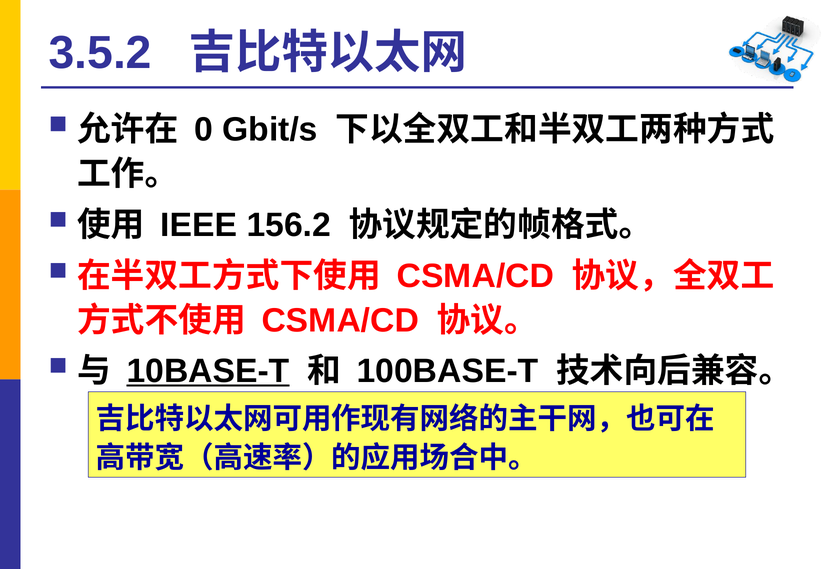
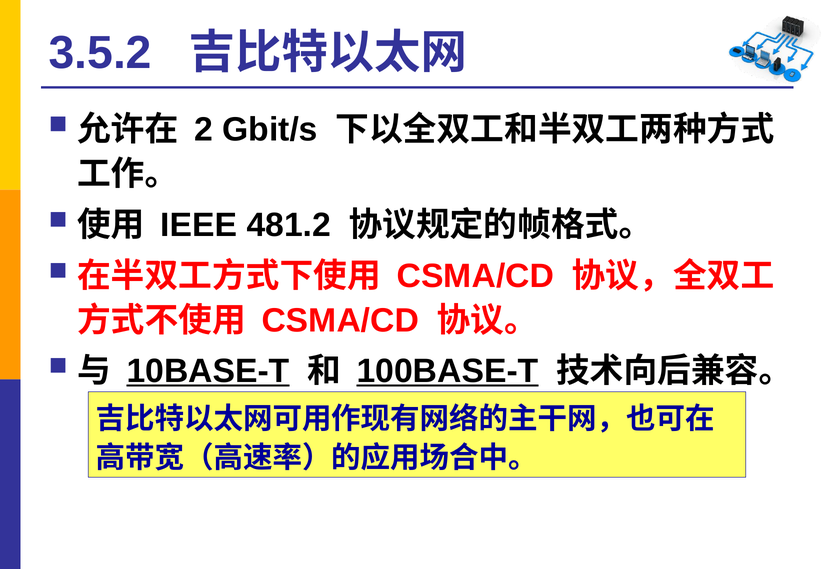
0: 0 -> 2 (204, 130)
156.2: 156.2 -> 481.2 (289, 225)
100BASE-T underline: none -> present (448, 371)
